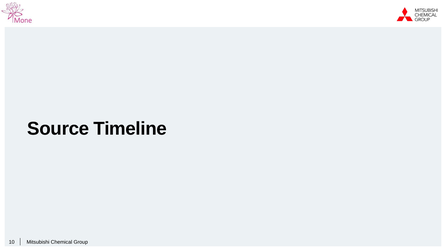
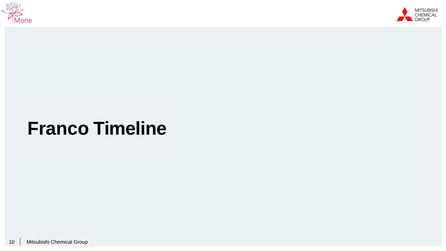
Source: Source -> Franco (58, 129)
